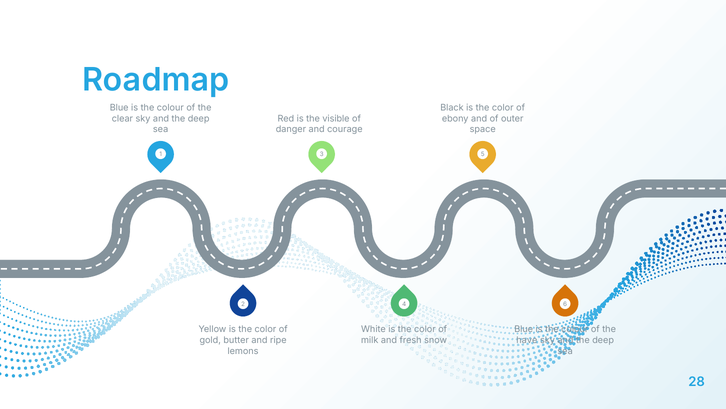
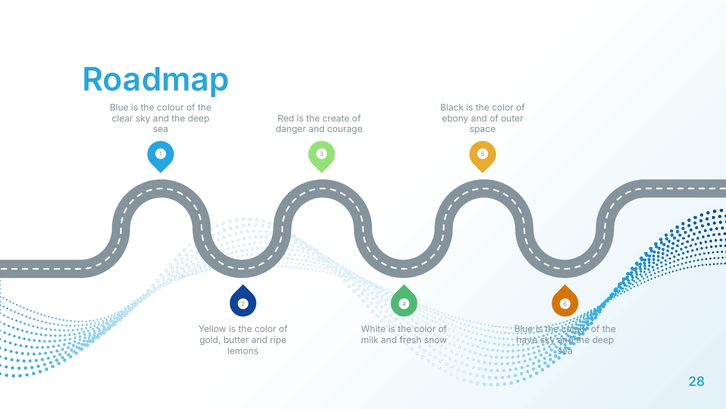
visible: visible -> create (336, 118)
